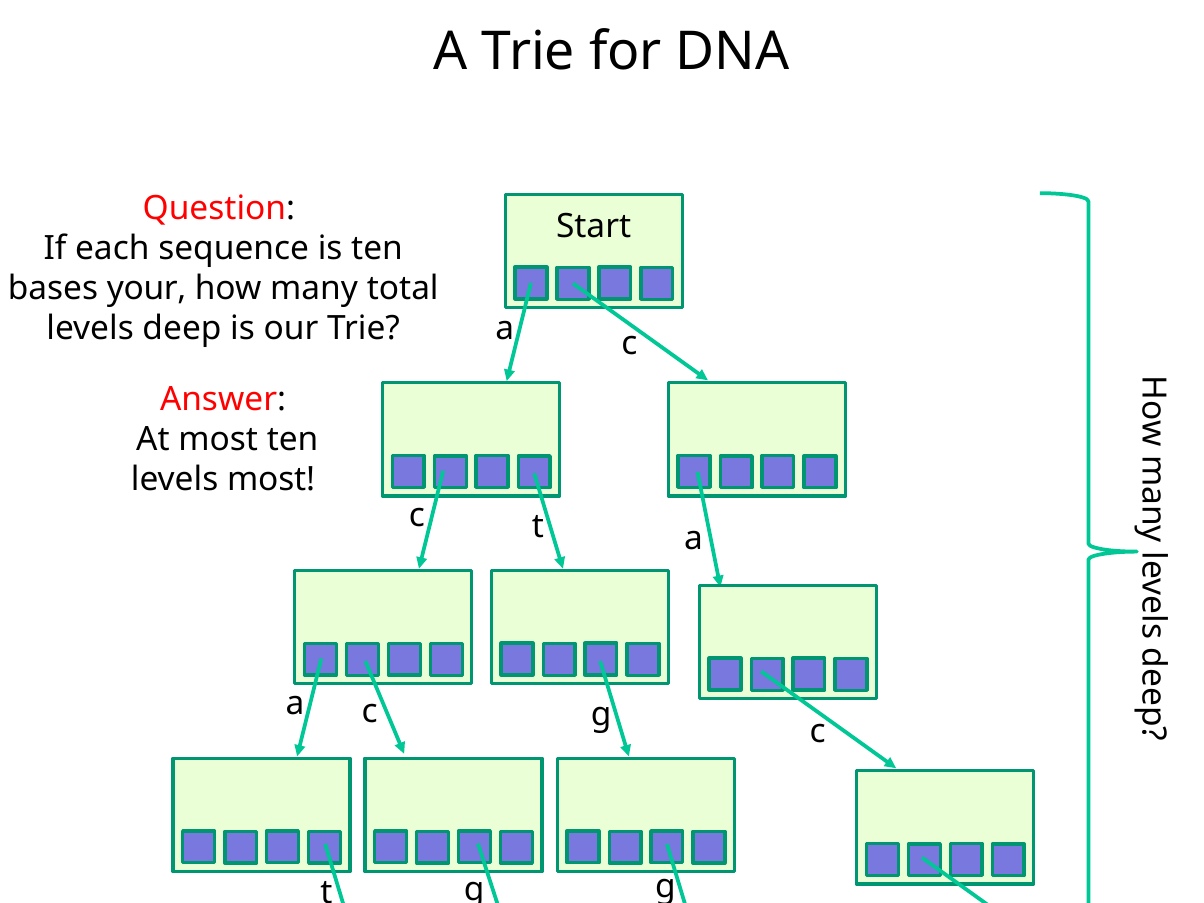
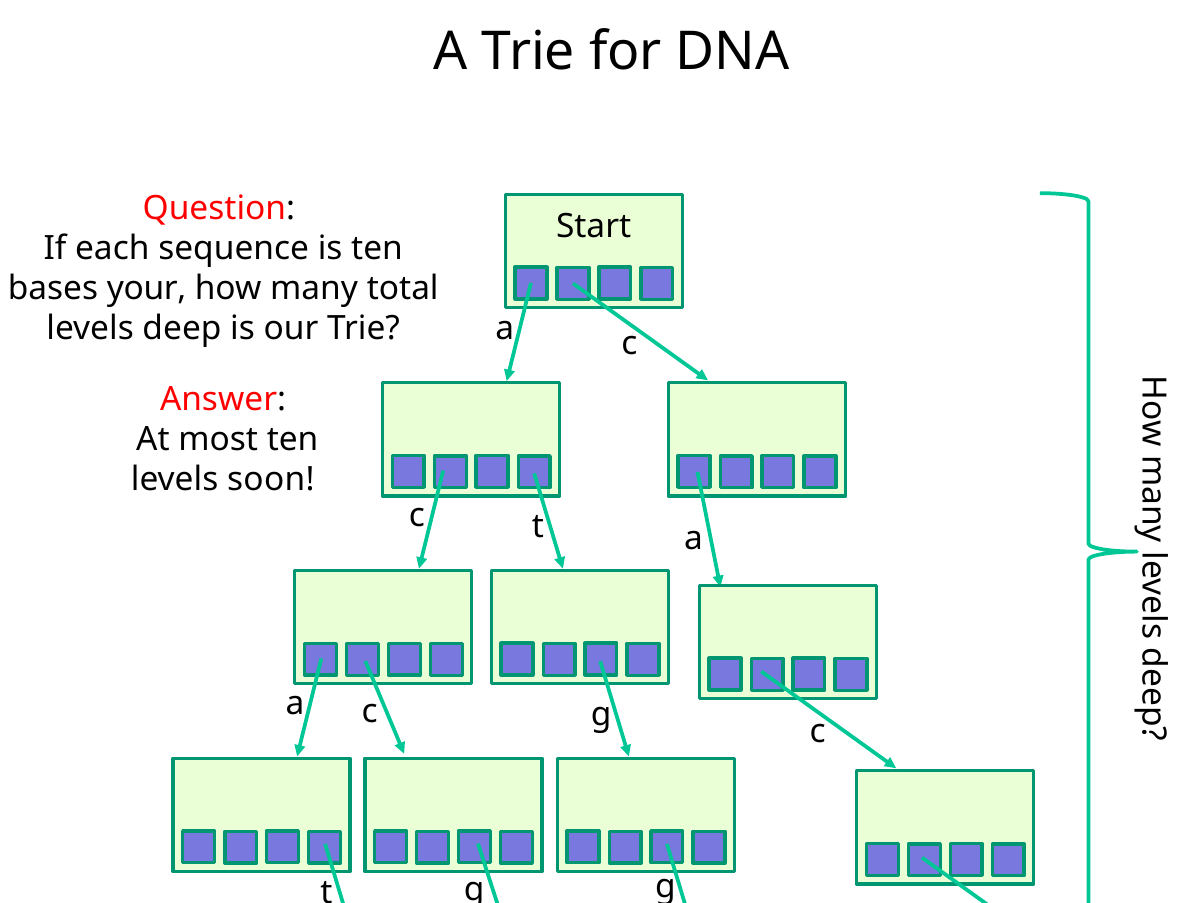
levels most: most -> soon (271, 480)
